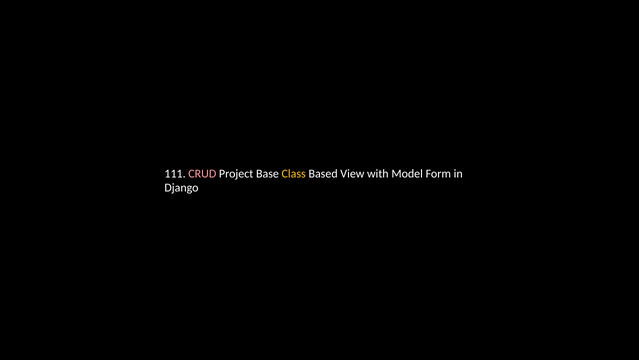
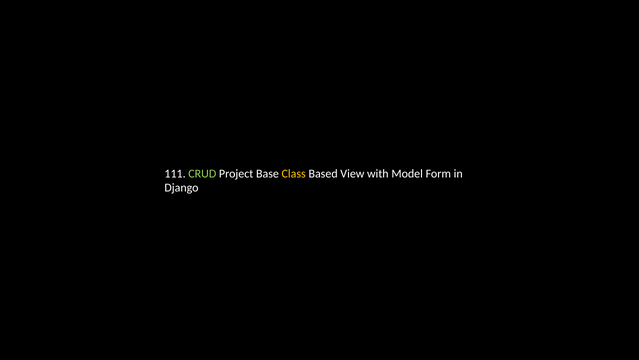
CRUD colour: pink -> light green (202, 173)
